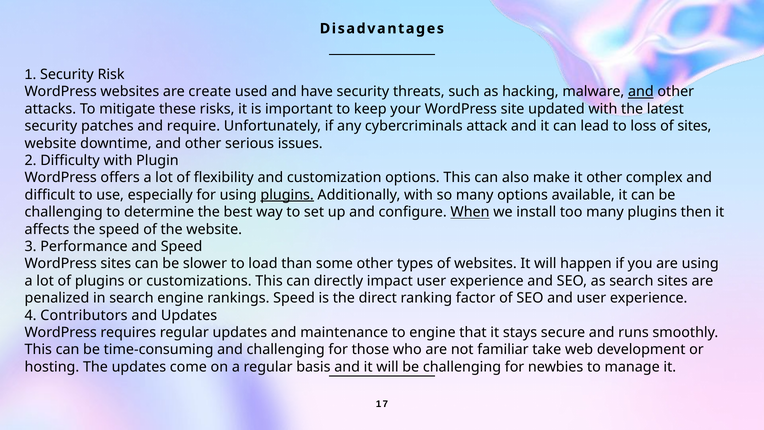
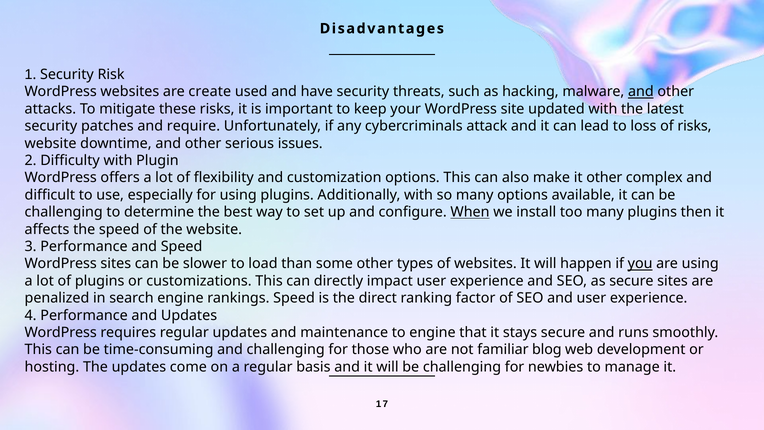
of sites: sites -> risks (694, 126)
plugins underline: present -> none (287, 195)
you underline: none -> present (640, 264)
as search: search -> secure (631, 281)
4 Contributors: Contributors -> Performance (84, 315)
take: take -> blog (547, 350)
